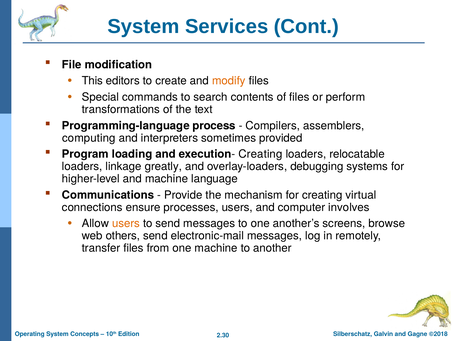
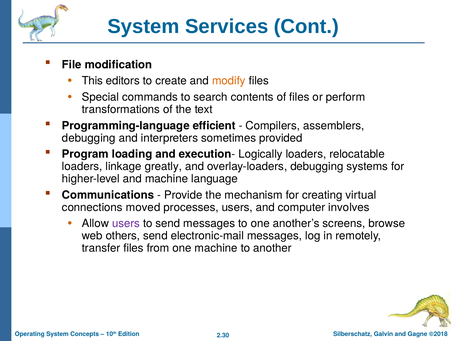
process: process -> efficient (214, 126)
computing: computing -> debugging (89, 138)
execution- Creating: Creating -> Logically (261, 154)
ensure: ensure -> moved (143, 207)
users colour: orange -> purple (126, 224)
